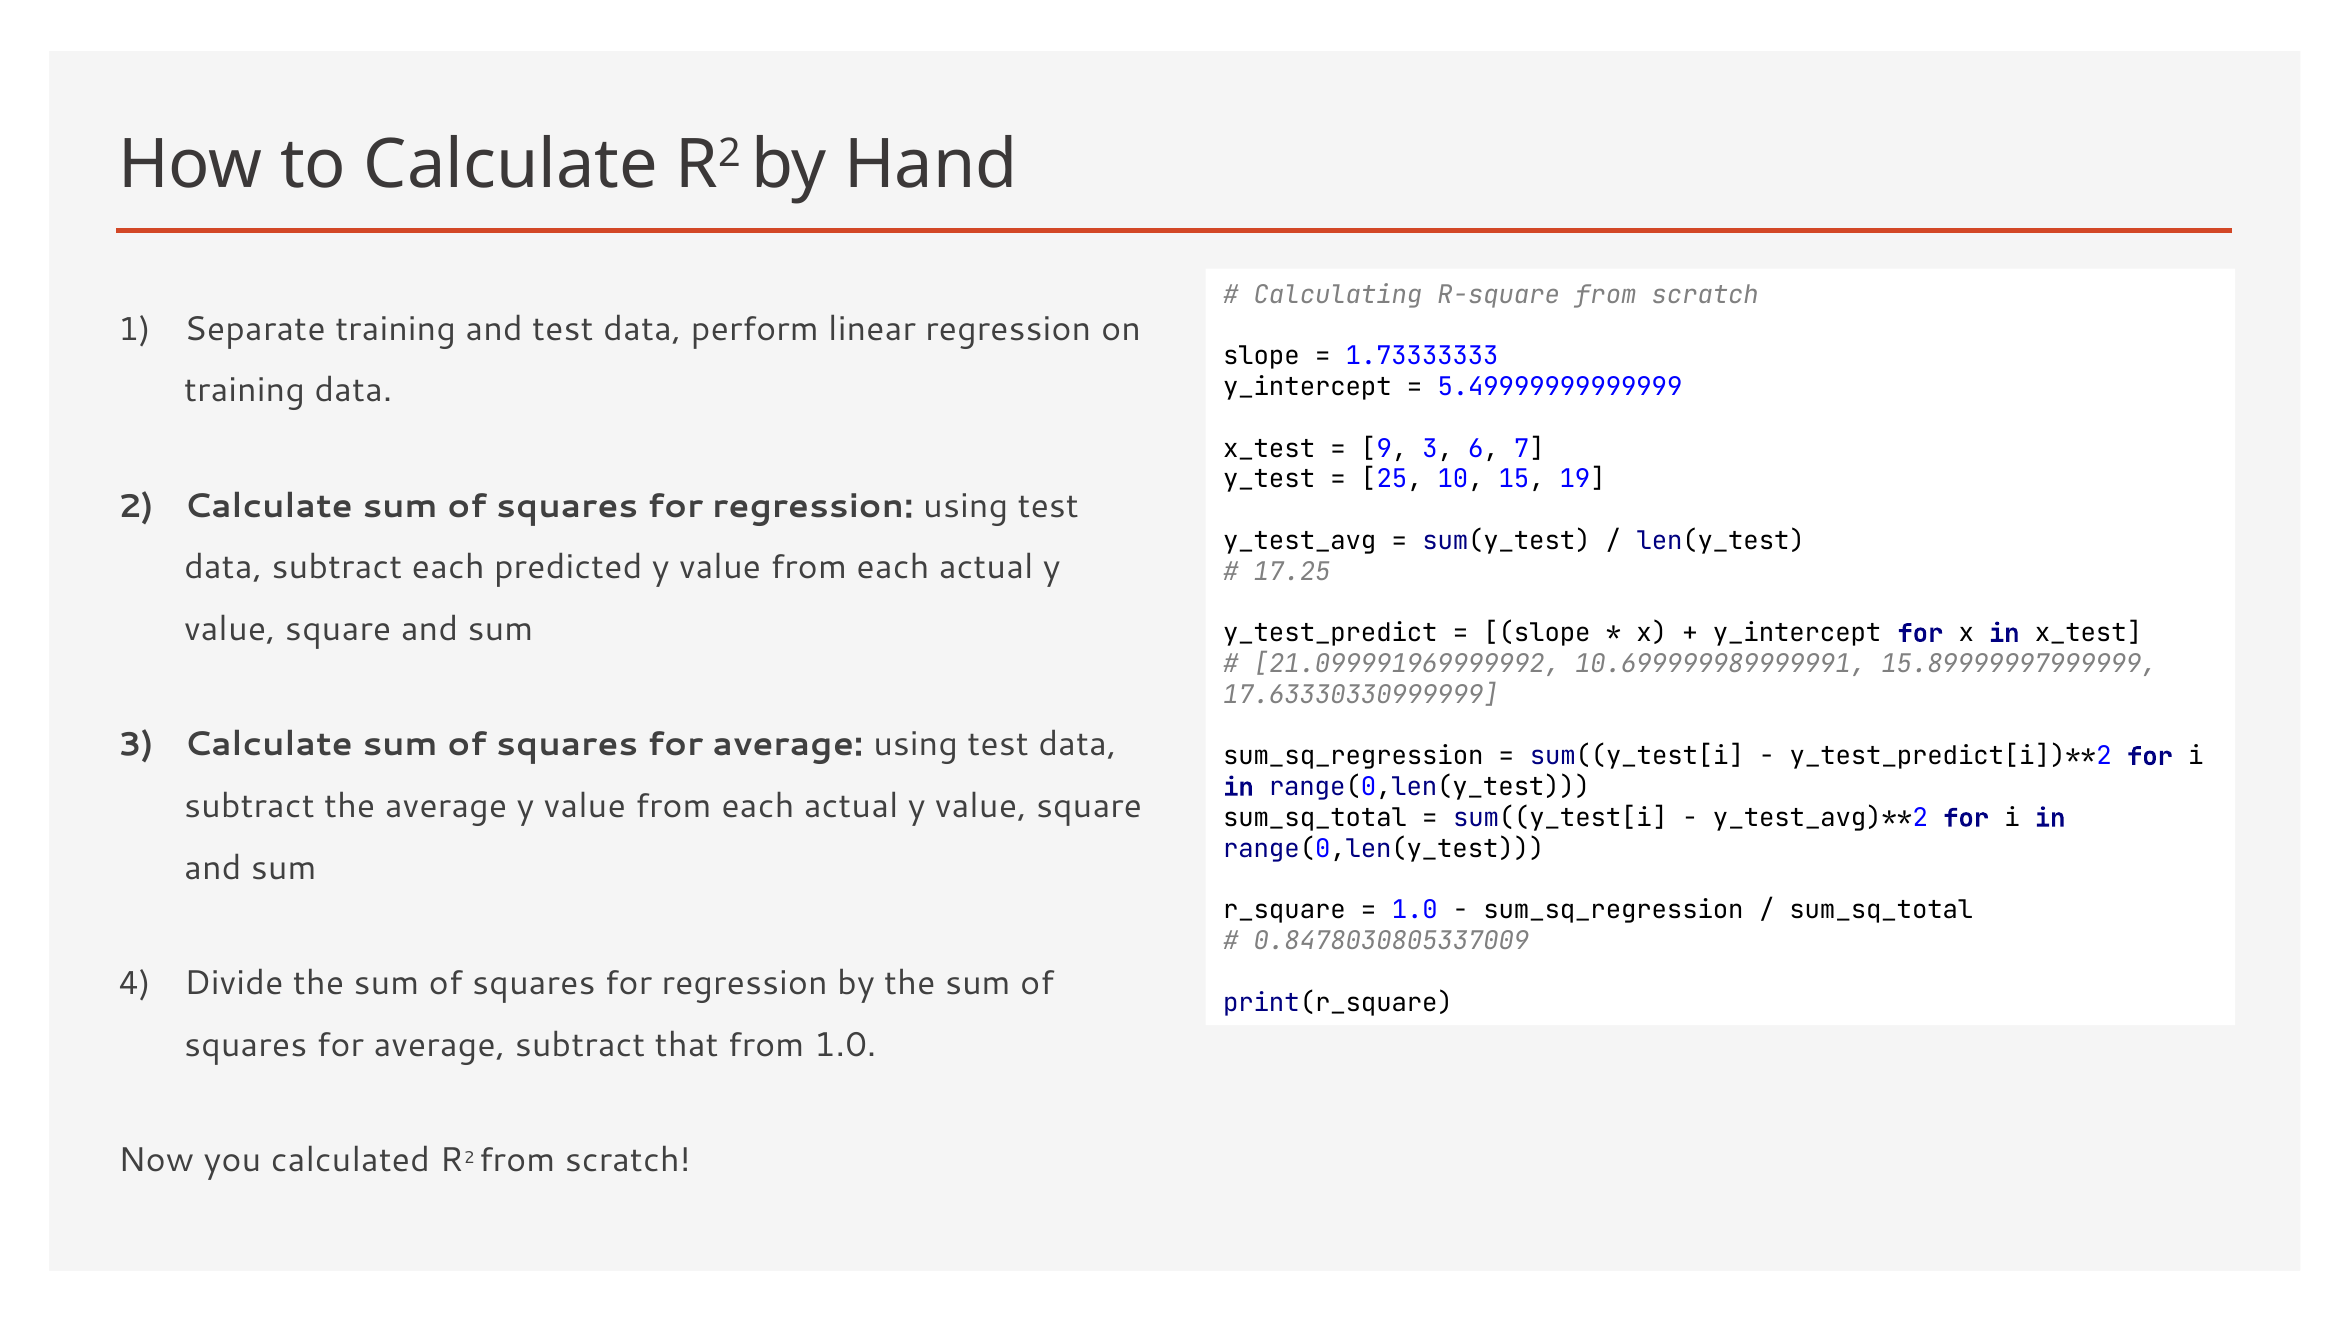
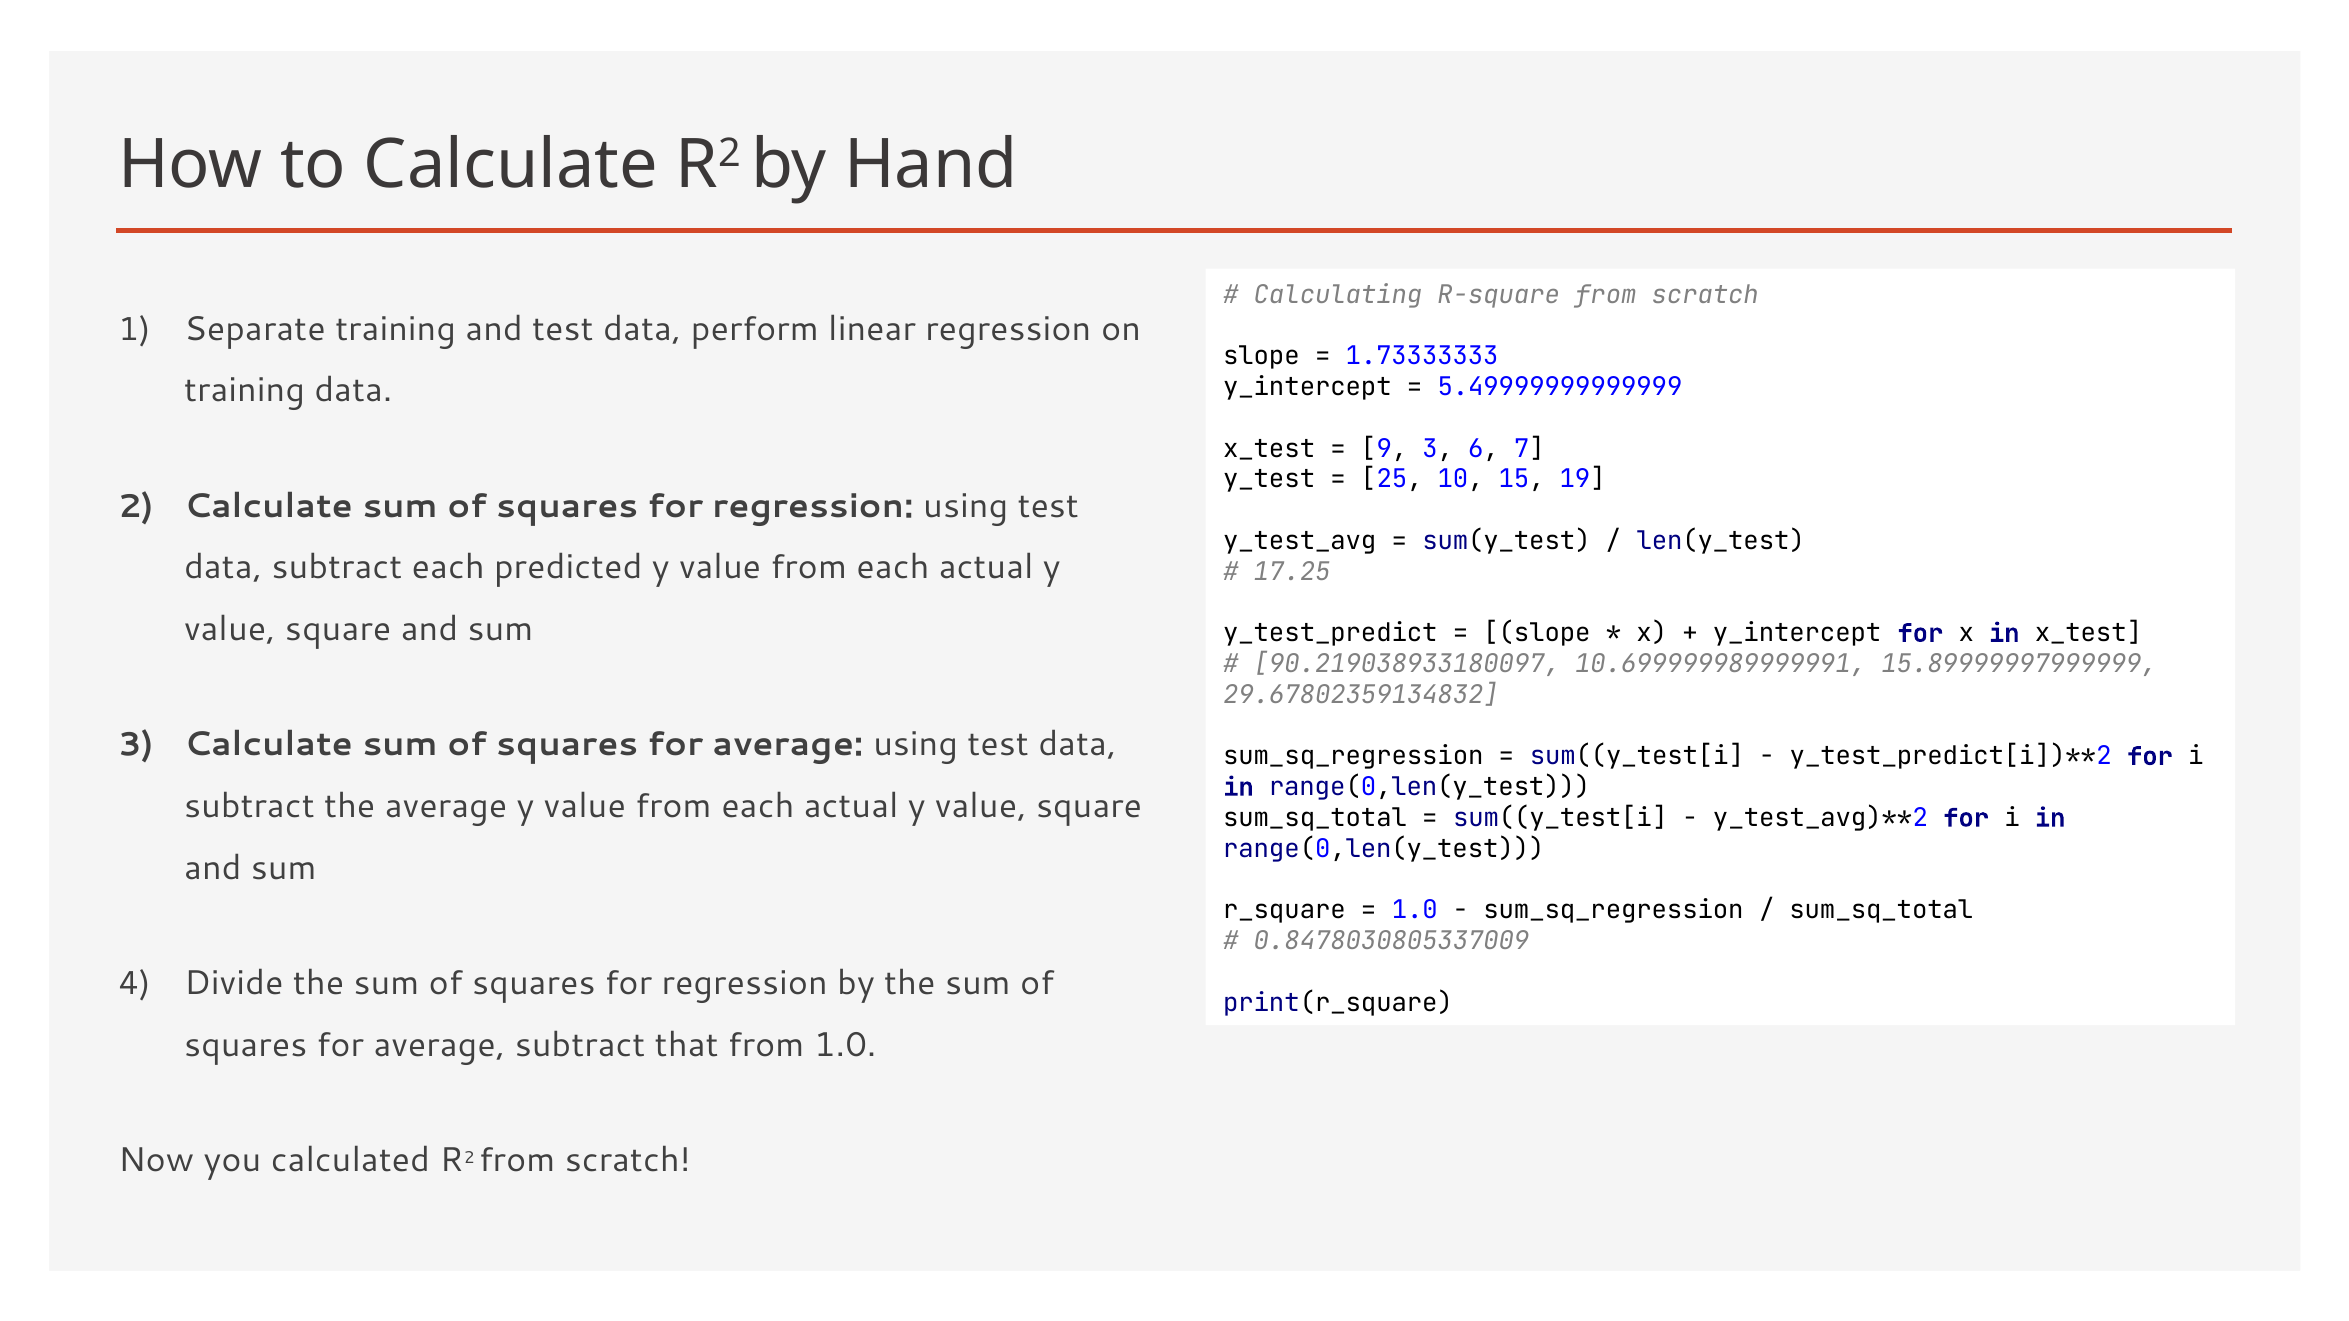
21.099991969999992: 21.099991969999992 -> 90.219038933180097 (1407, 664)
17.63330330999999: 17.63330330999999 -> 29.67802359134832 (1361, 695)
